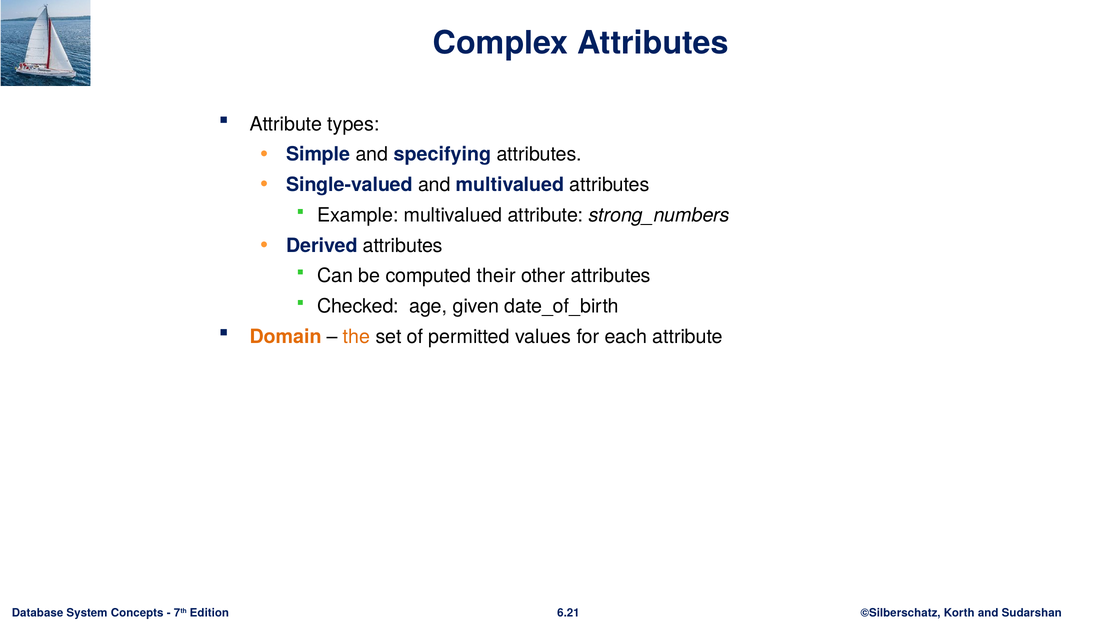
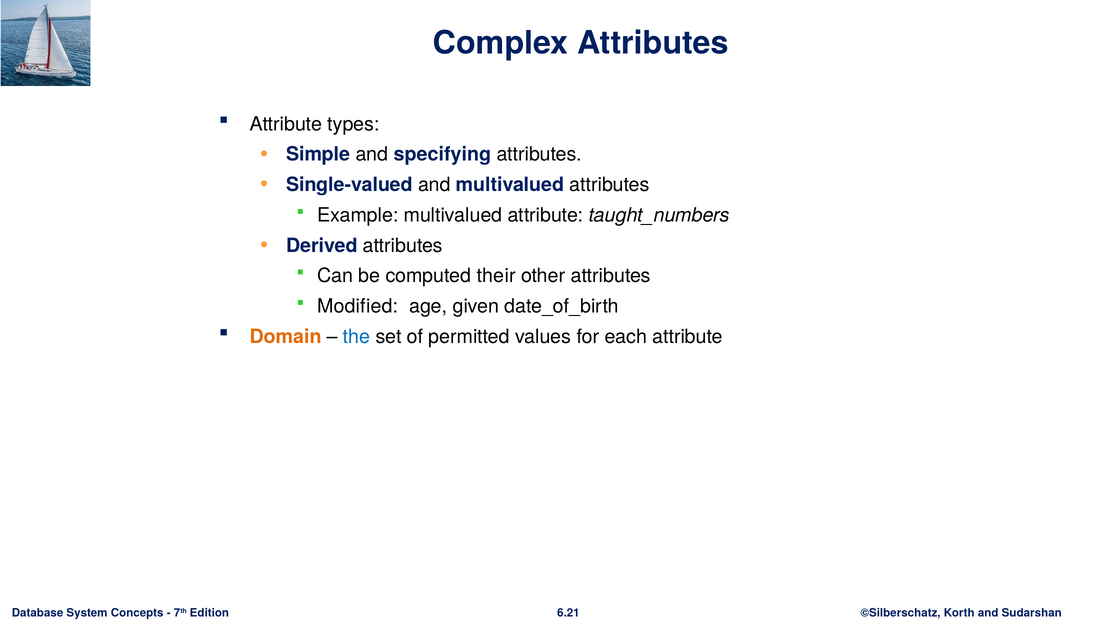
strong_numbers: strong_numbers -> taught_numbers (659, 215)
Checked: Checked -> Modified (358, 306)
the colour: orange -> blue (357, 336)
